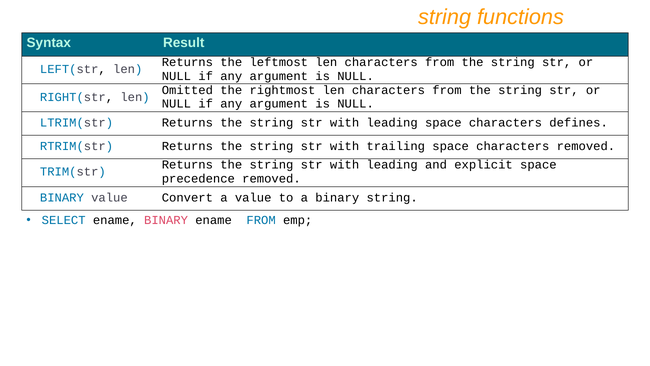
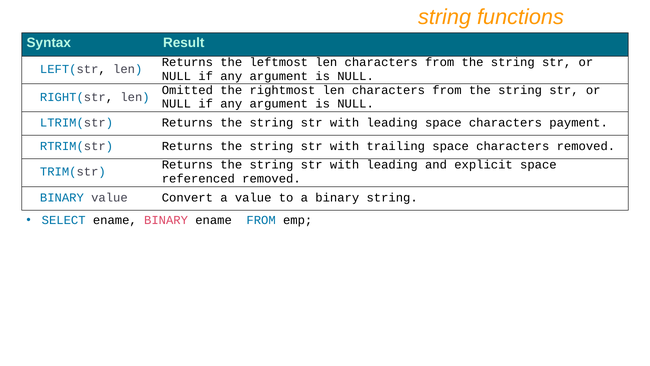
defines: defines -> payment (579, 123)
precedence: precedence -> referenced (198, 179)
